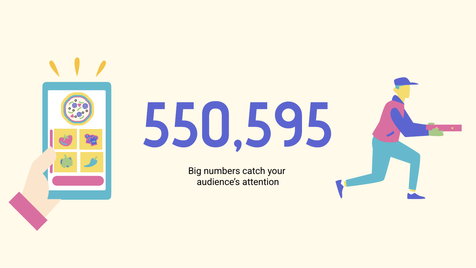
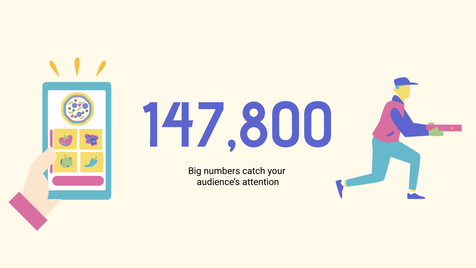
550,595: 550,595 -> 147,800 (238, 126)
